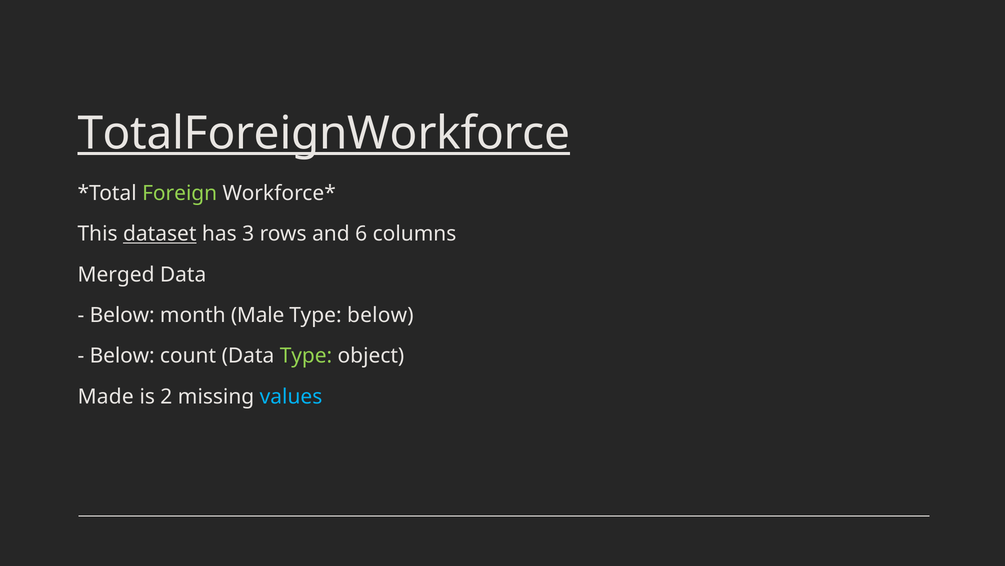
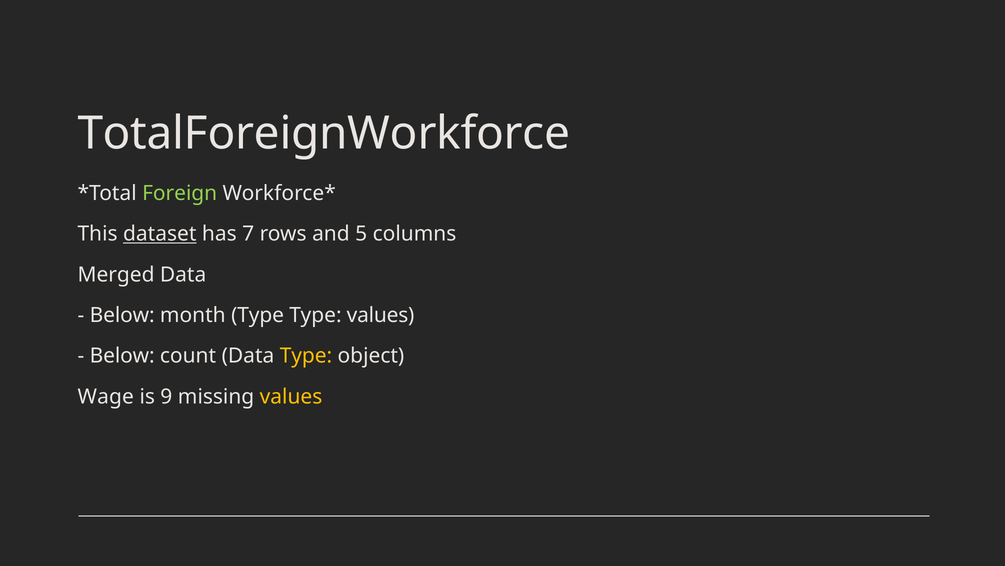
TotalForeignWorkforce underline: present -> none (324, 134)
3: 3 -> 7 (248, 234)
6: 6 -> 5 (361, 234)
month Male: Male -> Type (258, 315)
Type below: below -> values (381, 315)
Type colour: light green -> yellow (306, 356)
Made: Made -> Wage (106, 396)
2: 2 -> 9 (166, 396)
values colour: light blue -> yellow (291, 396)
